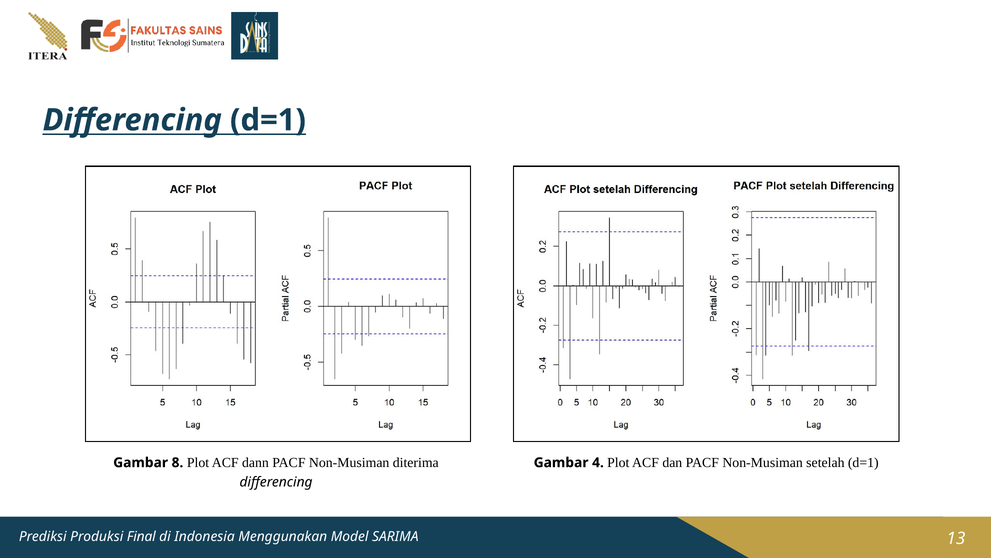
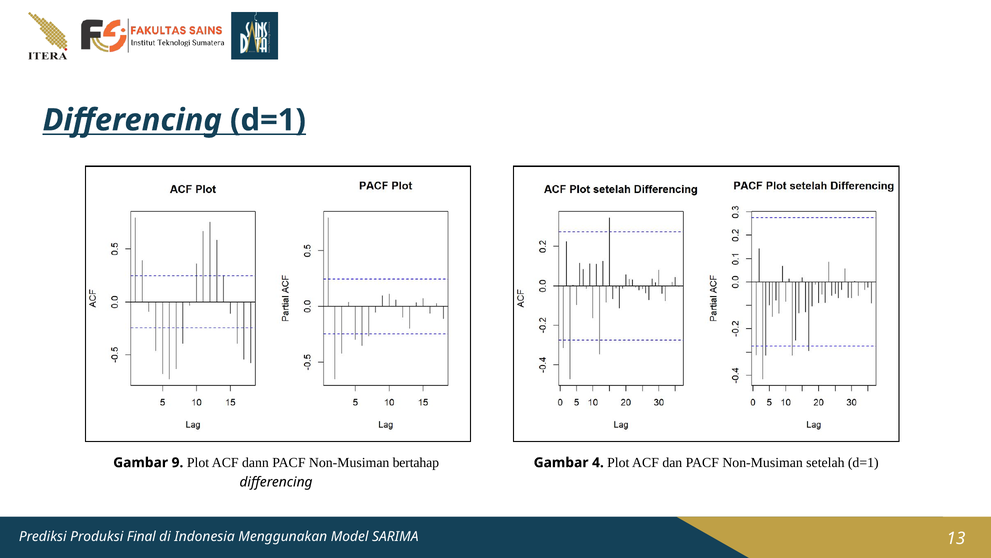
8: 8 -> 9 (177, 462)
diterima: diterima -> bertahap (416, 462)
